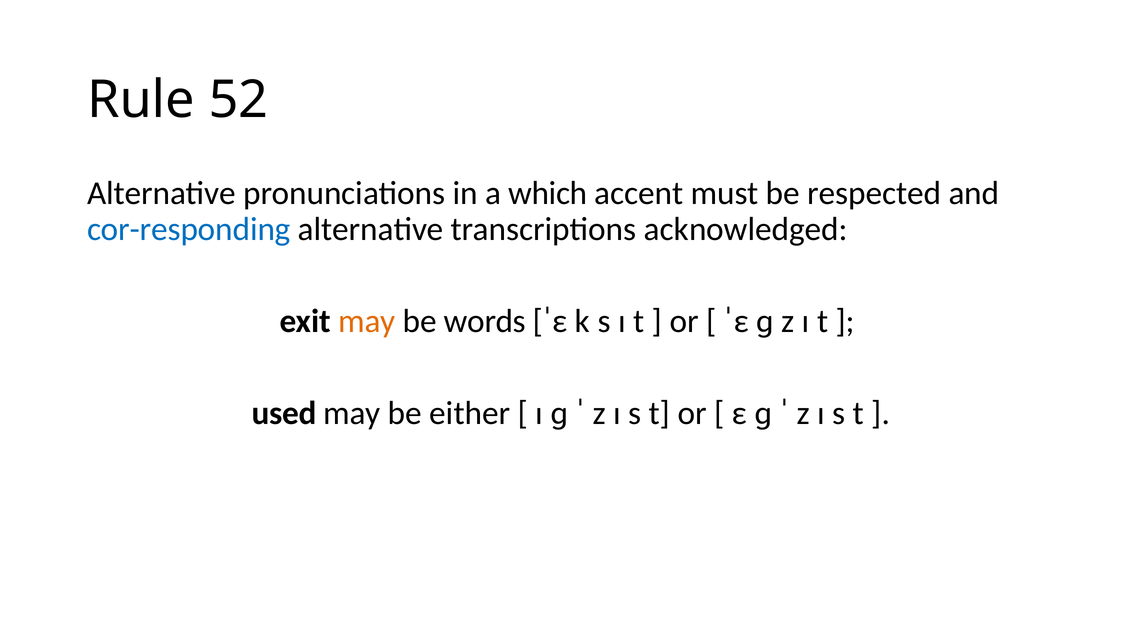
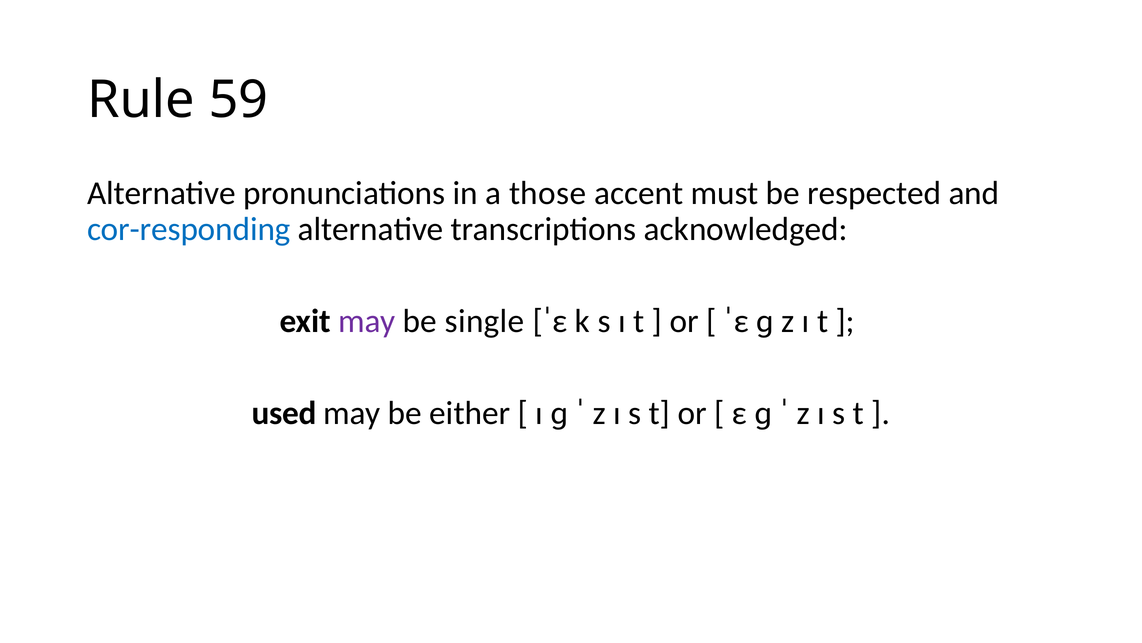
52: 52 -> 59 (238, 100)
which: which -> those (548, 193)
may colour: orange -> purple (367, 321)
words: words -> single (485, 321)
